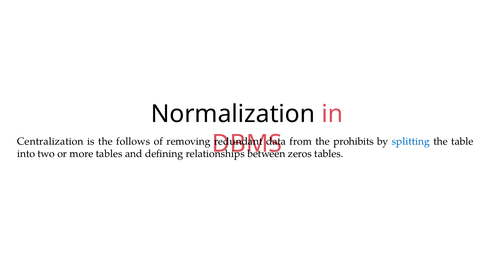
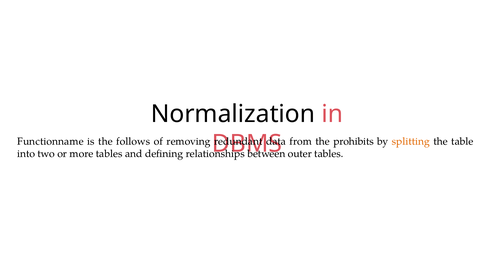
Centralization: Centralization -> Functionname (50, 141)
splitting colour: blue -> orange (411, 141)
zeros: zeros -> outer (300, 154)
